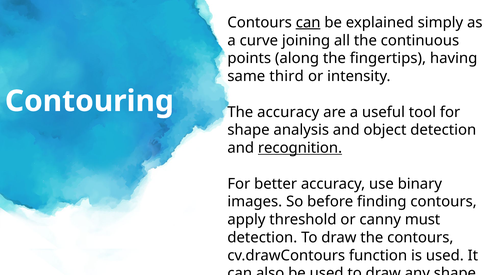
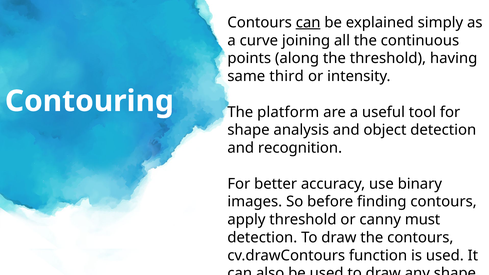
the fingertips: fingertips -> threshold (388, 58)
The accuracy: accuracy -> platform (288, 112)
recognition underline: present -> none (300, 148)
